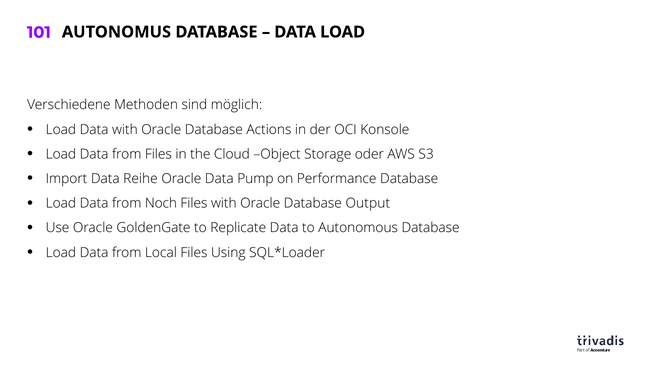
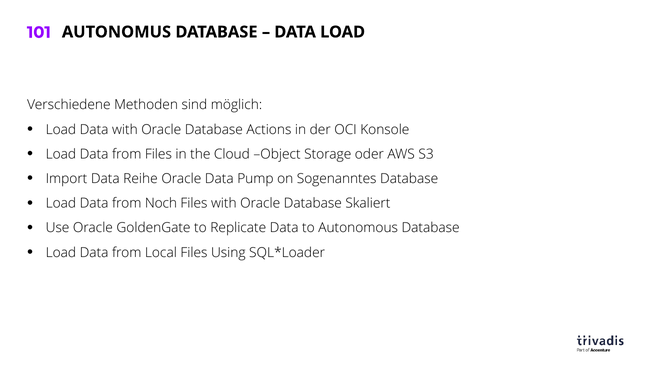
Performance: Performance -> Sogenanntes (337, 179)
Output: Output -> Skaliert (368, 204)
